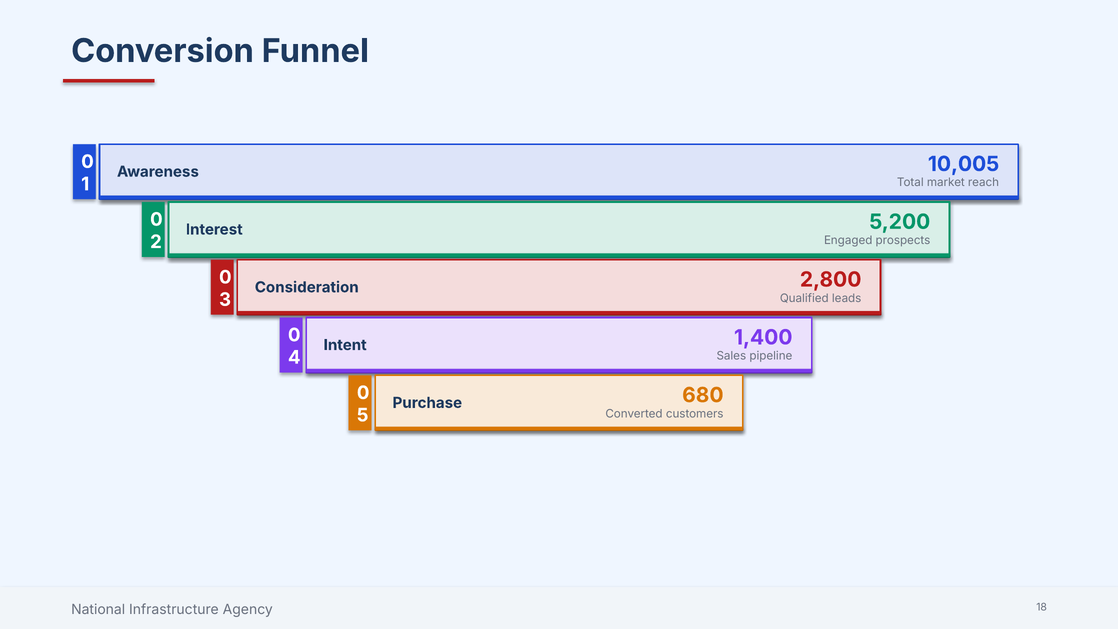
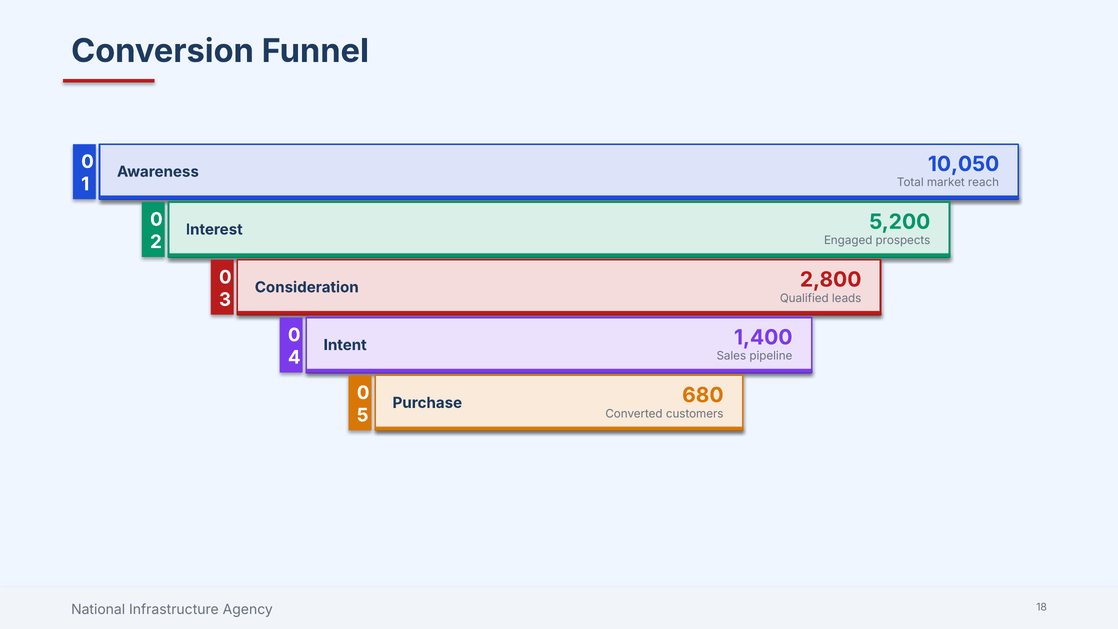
10,005: 10,005 -> 10,050 (964, 164)
